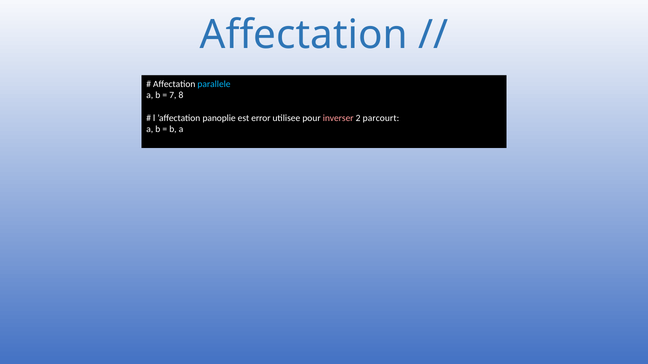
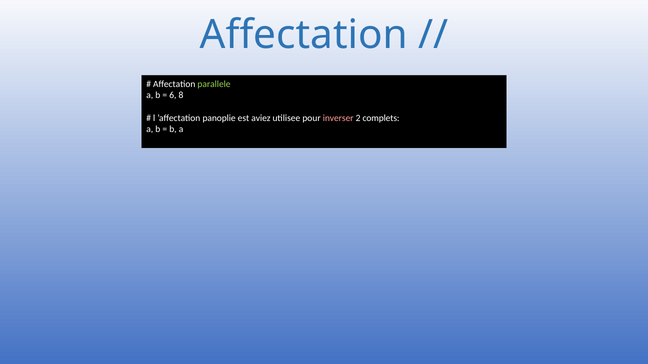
parallele colour: light blue -> light green (214, 84)
7: 7 -> 6 (173, 95)
error: error -> aviez (261, 118)
parcourt: parcourt -> complets (381, 118)
